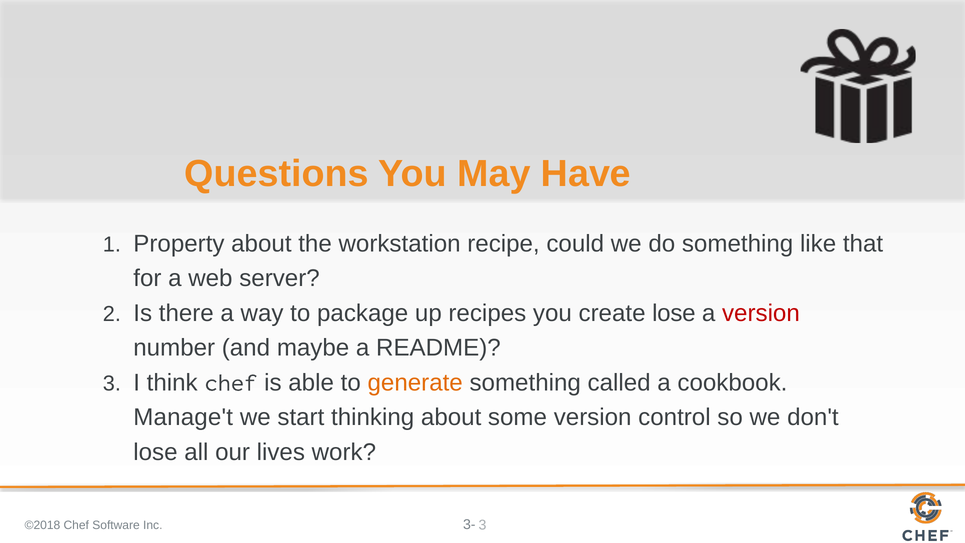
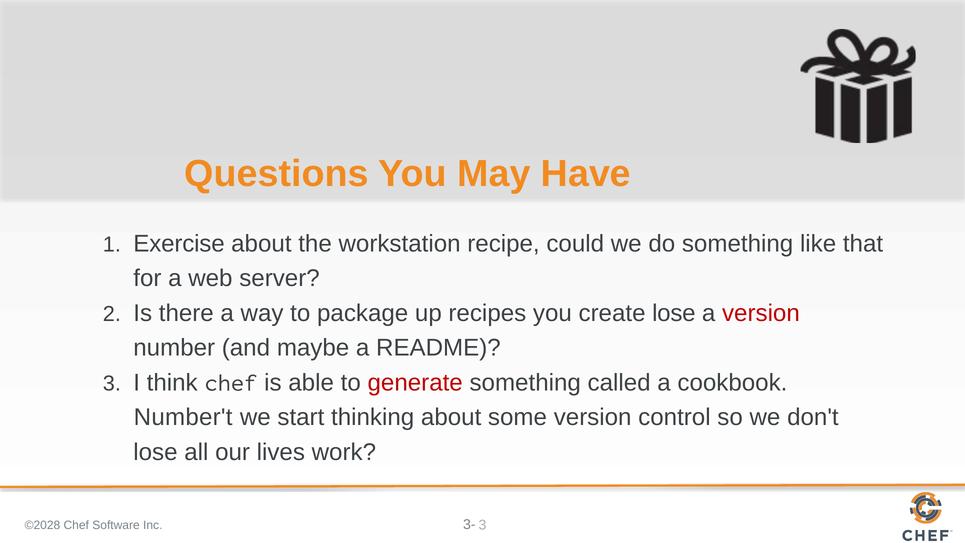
Property: Property -> Exercise (179, 244)
generate colour: orange -> red (415, 383)
Manage't: Manage't -> Number't (183, 417)
©2018: ©2018 -> ©2028 (42, 525)
